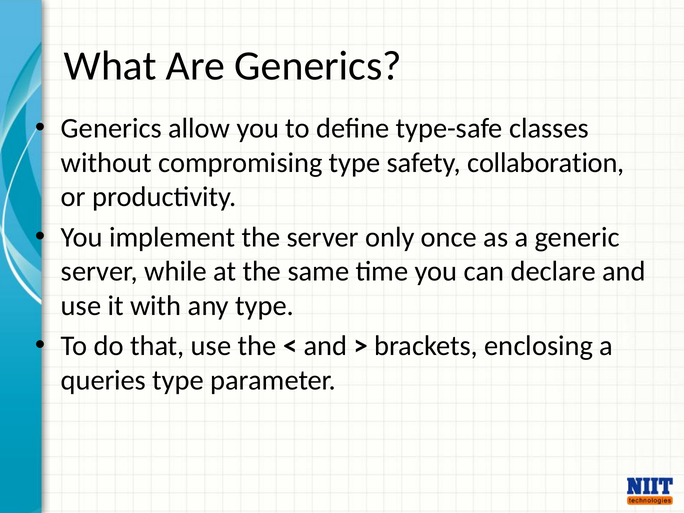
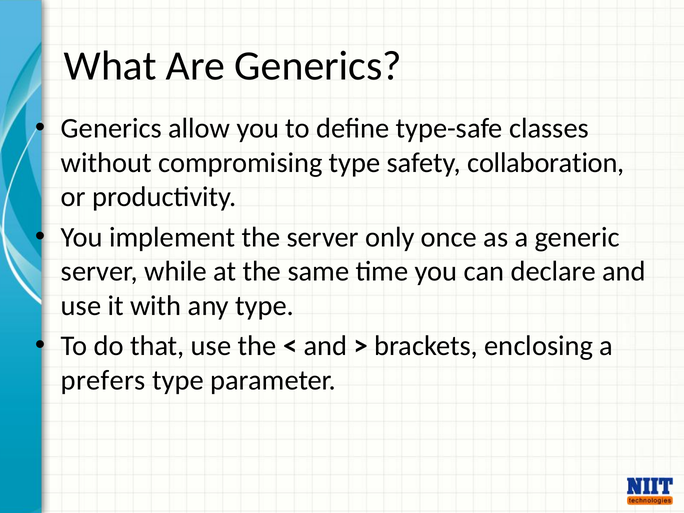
queries: queries -> prefers (103, 380)
